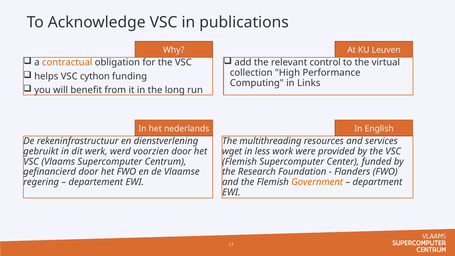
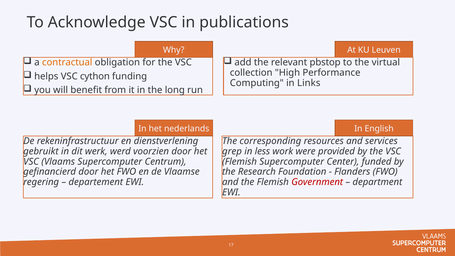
control: control -> pbstop (325, 62)
multithreading: multithreading -> corresponding (270, 141)
wget: wget -> grep (232, 151)
Government colour: orange -> red (317, 182)
